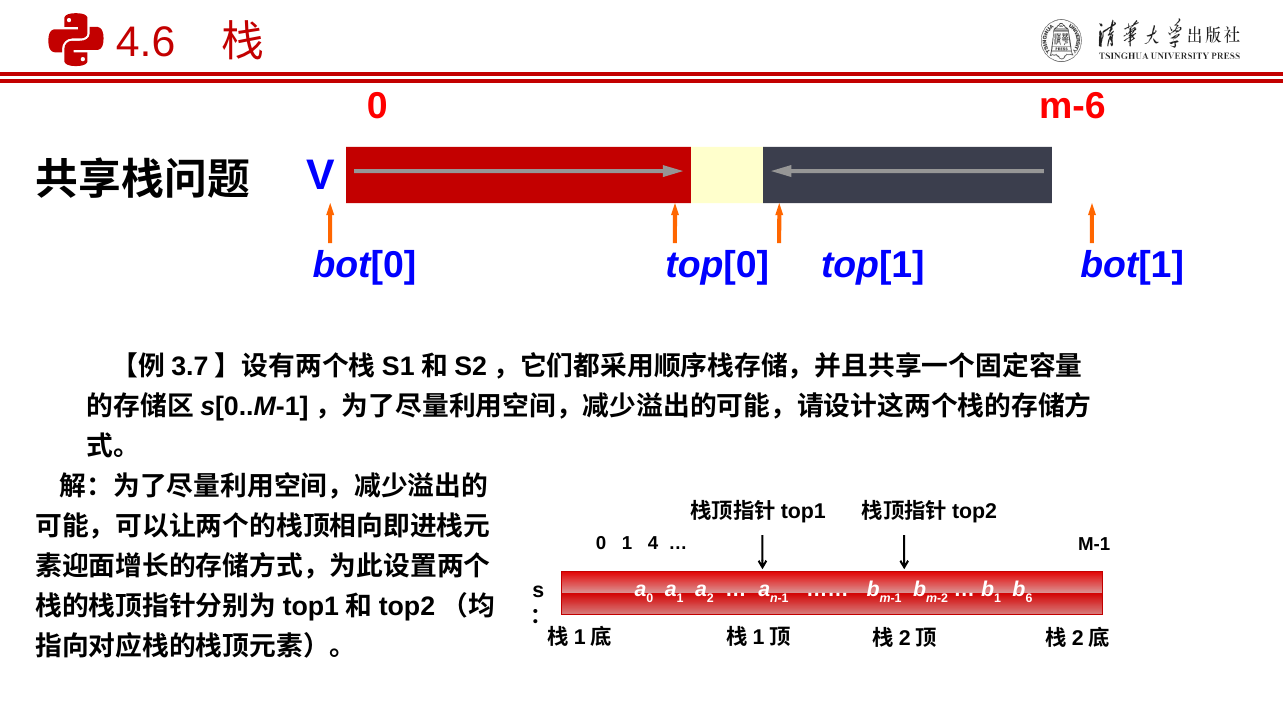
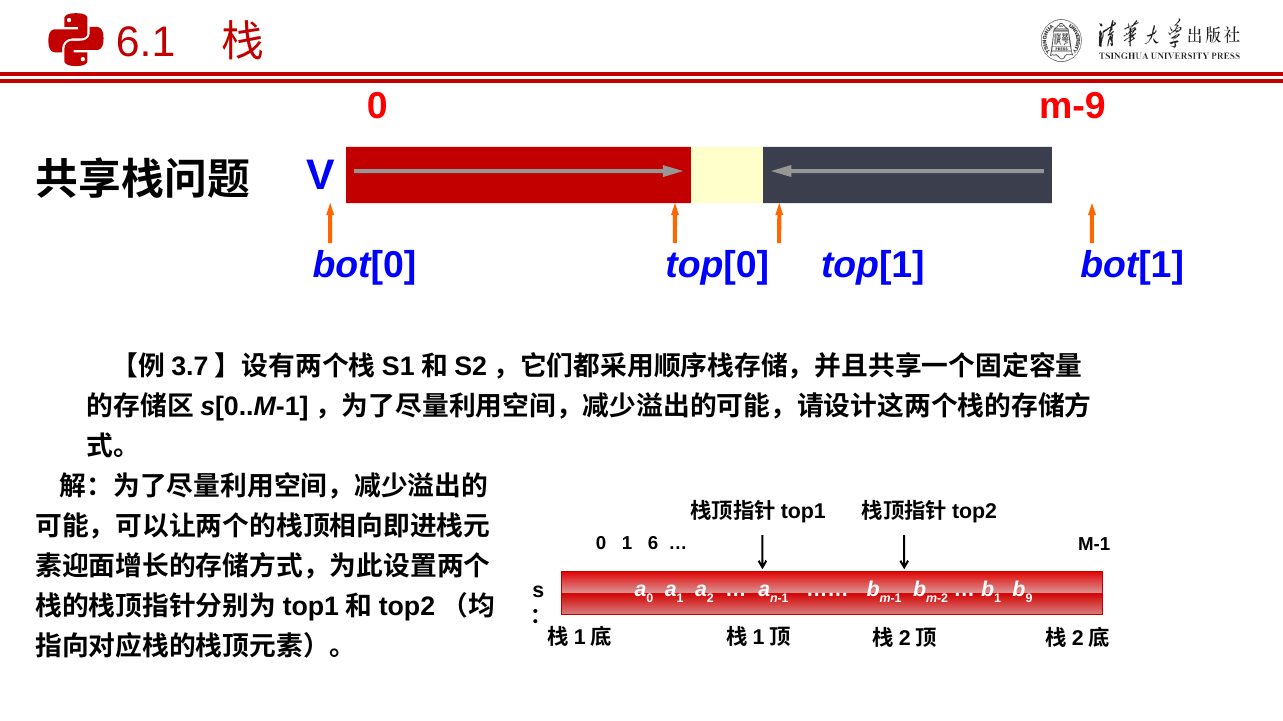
4.6: 4.6 -> 6.1 (146, 43)
m-6: m-6 -> m-9 (1072, 106)
4: 4 -> 6 (653, 544)
6: 6 -> 9 (1029, 599)
